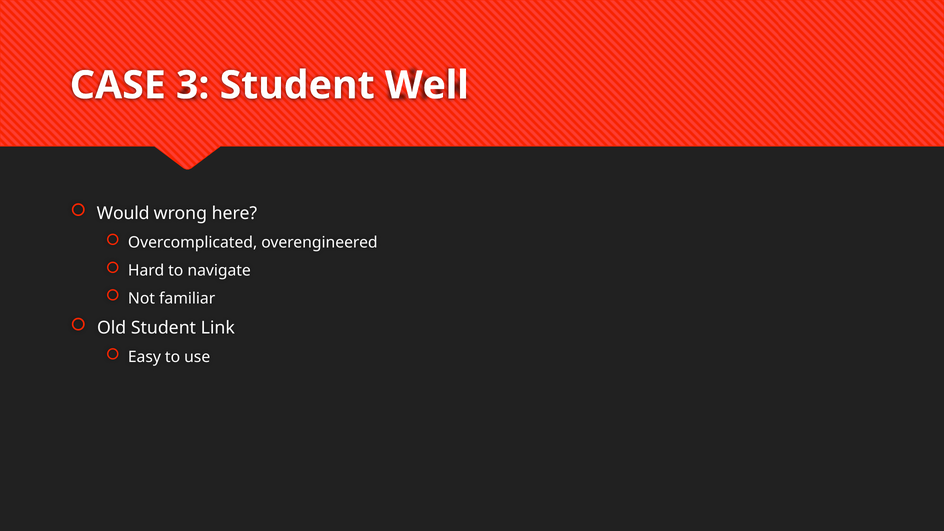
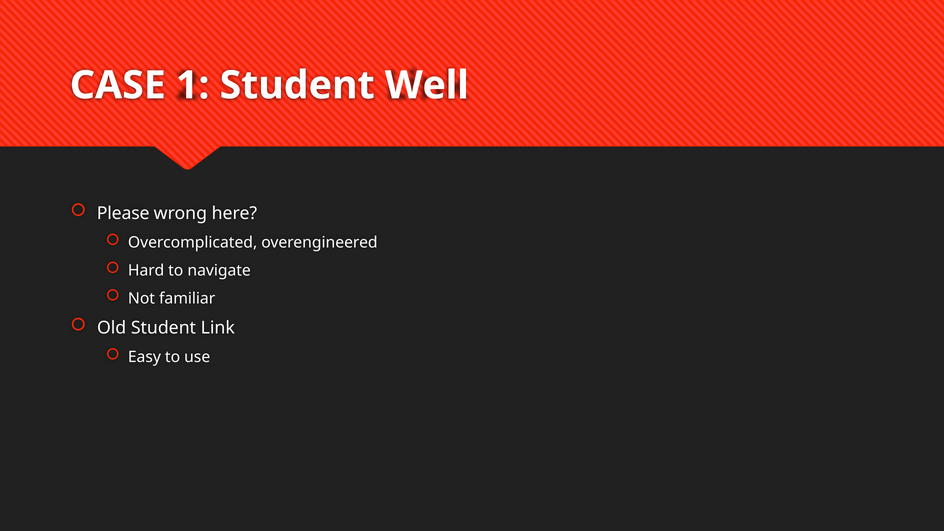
3: 3 -> 1 (193, 85)
Would: Would -> Please (123, 214)
